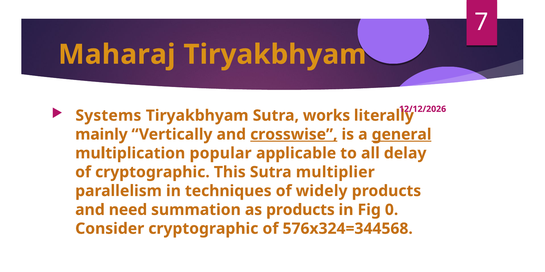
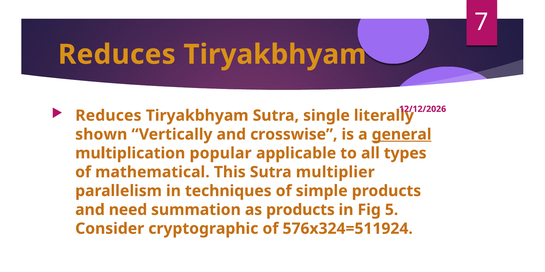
Maharaj: Maharaj -> Reduces (117, 55)
Systems: Systems -> Reduces (108, 116)
works: works -> single (326, 116)
mainly: mainly -> shown (101, 135)
crosswise underline: present -> none (294, 135)
delay: delay -> types (405, 153)
of cryptographic: cryptographic -> mathematical (152, 172)
widely: widely -> simple (322, 191)
0: 0 -> 5 (392, 210)
576x324=344568: 576x324=344568 -> 576x324=511924 (348, 229)
